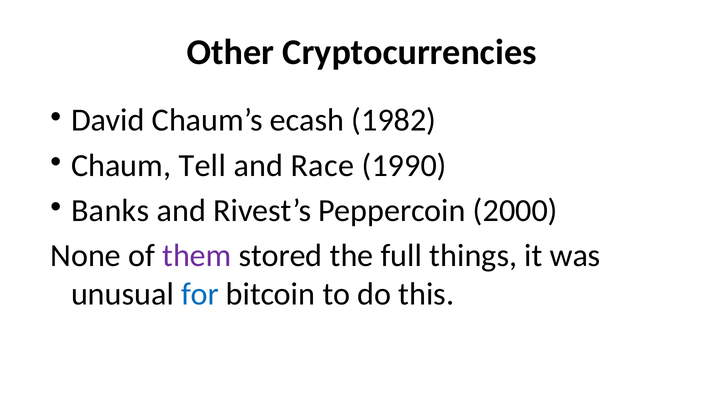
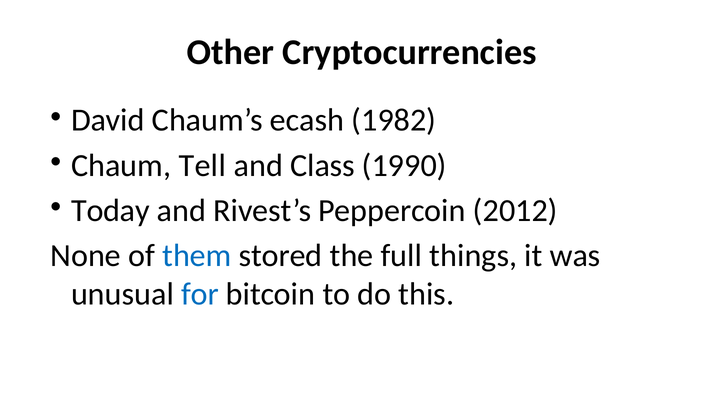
Race: Race -> Class (323, 166)
Banks: Banks -> Today (110, 211)
2000: 2000 -> 2012 (515, 211)
them colour: purple -> blue (197, 256)
